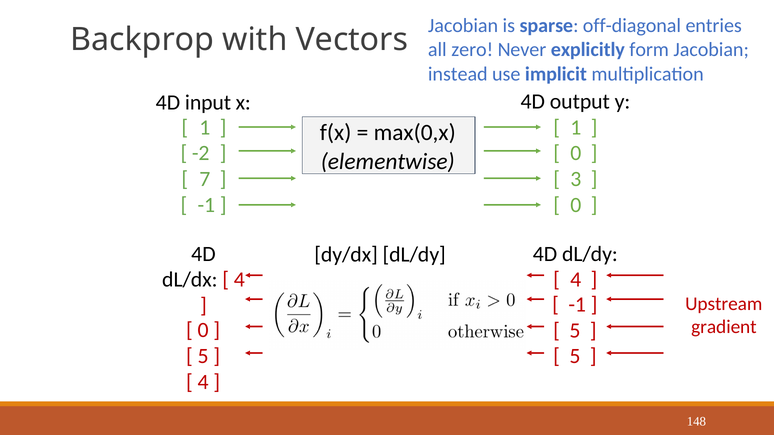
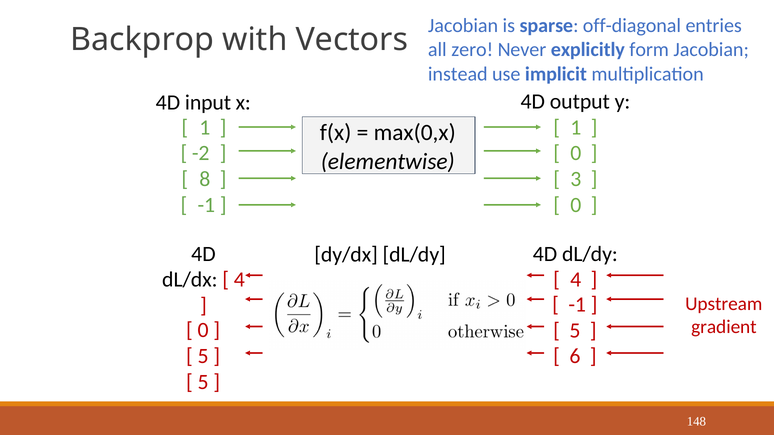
7: 7 -> 8 (205, 179)
5: 5 -> 6 (575, 357)
4: 4 -> 5 (203, 382)
